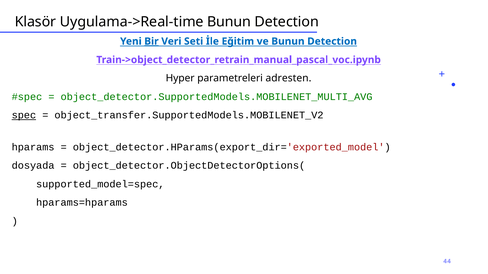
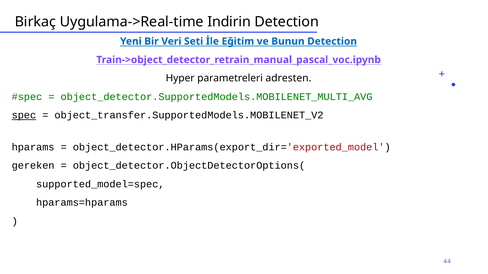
Klasör: Klasör -> Birkaç (35, 22)
Uygulama->Real-time Bunun: Bunun -> Indirin (229, 22)
Bir underline: present -> none (151, 41)
dosyada: dosyada -> gereken (33, 166)
